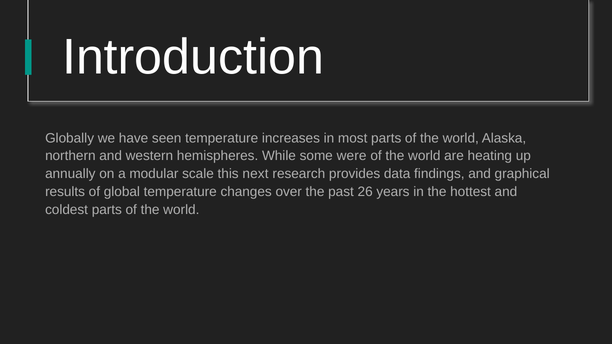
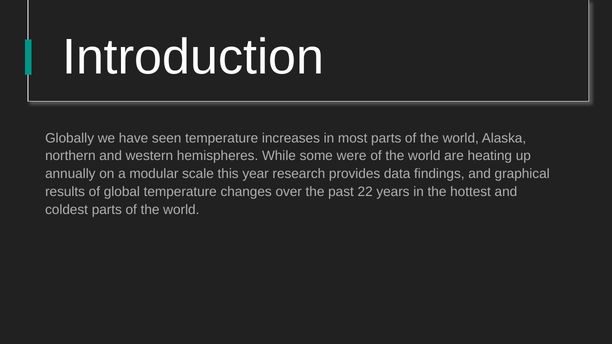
next: next -> year (256, 174)
26: 26 -> 22 (365, 192)
